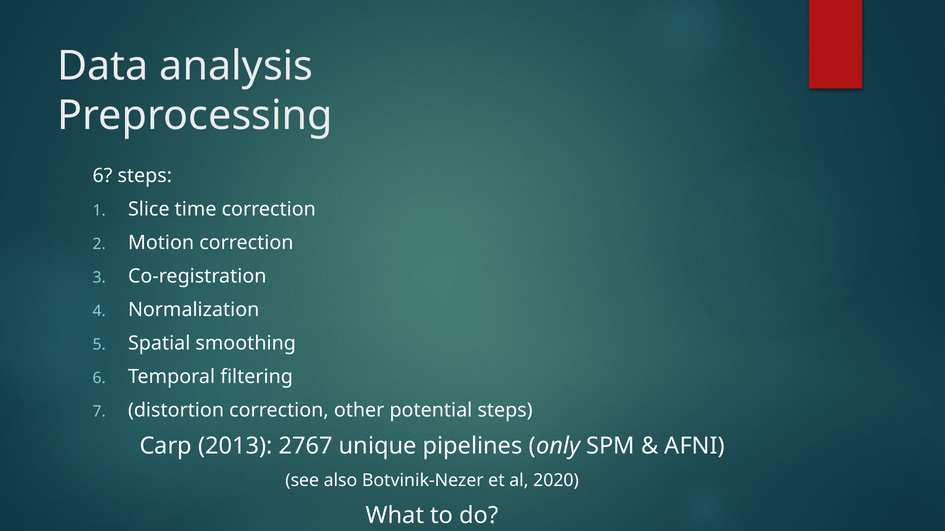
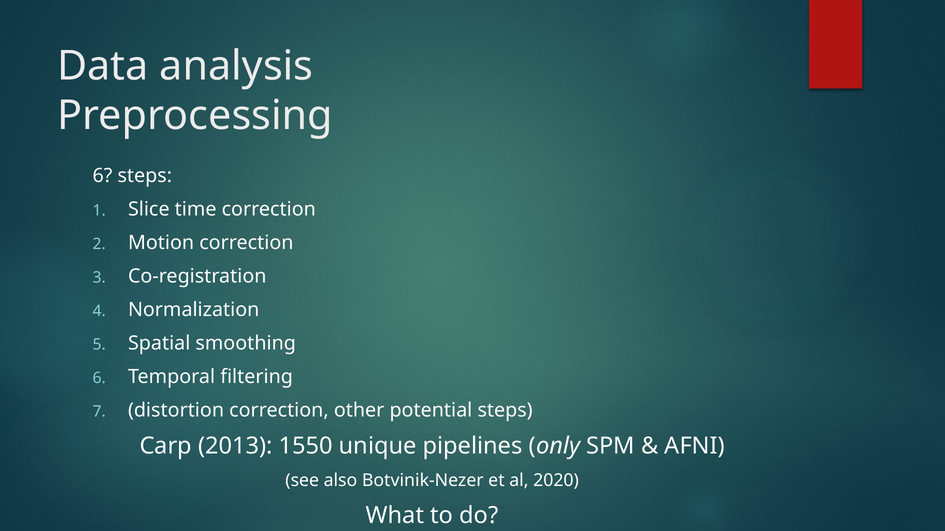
2767: 2767 -> 1550 (306, 447)
